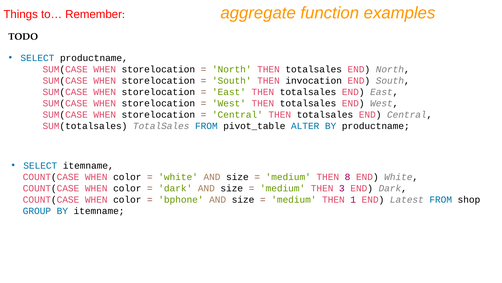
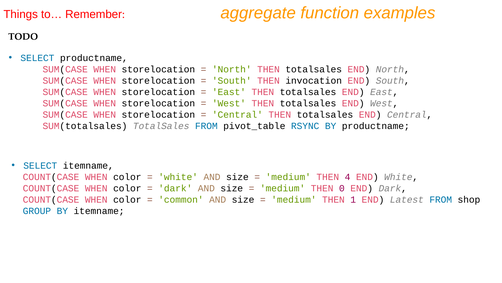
ALTER: ALTER -> RSYNC (305, 126)
8: 8 -> 4 (348, 177)
3: 3 -> 0 (342, 188)
bphone: bphone -> common (181, 199)
